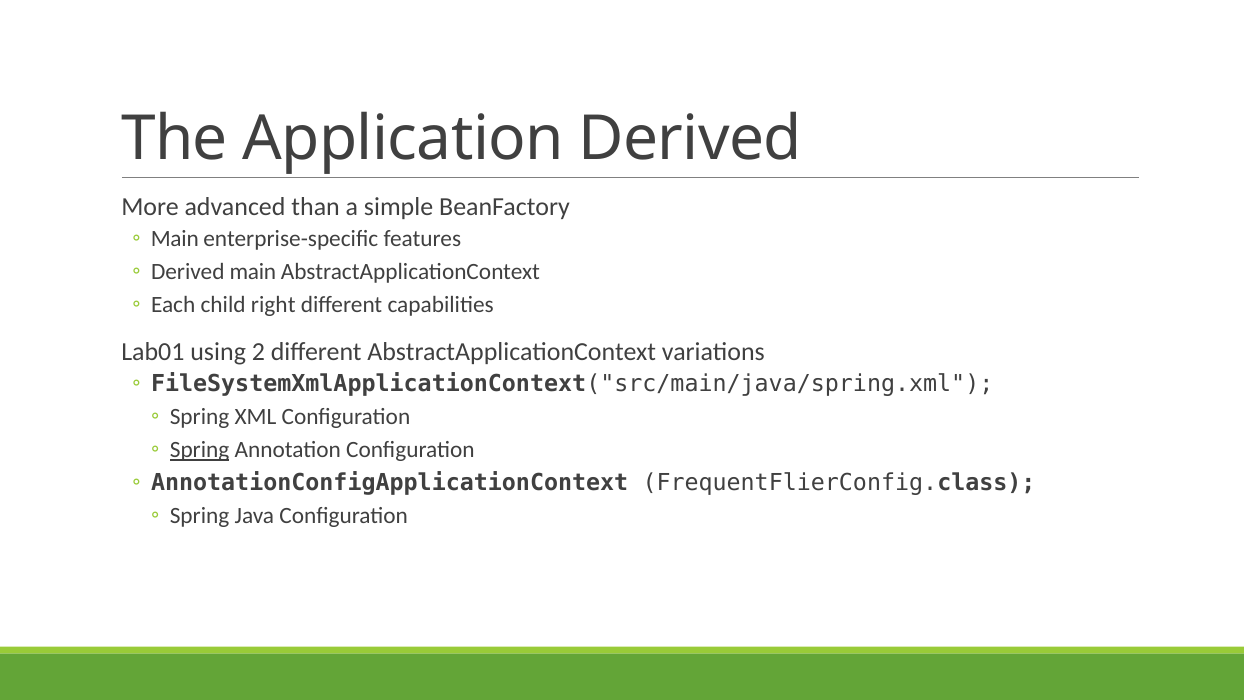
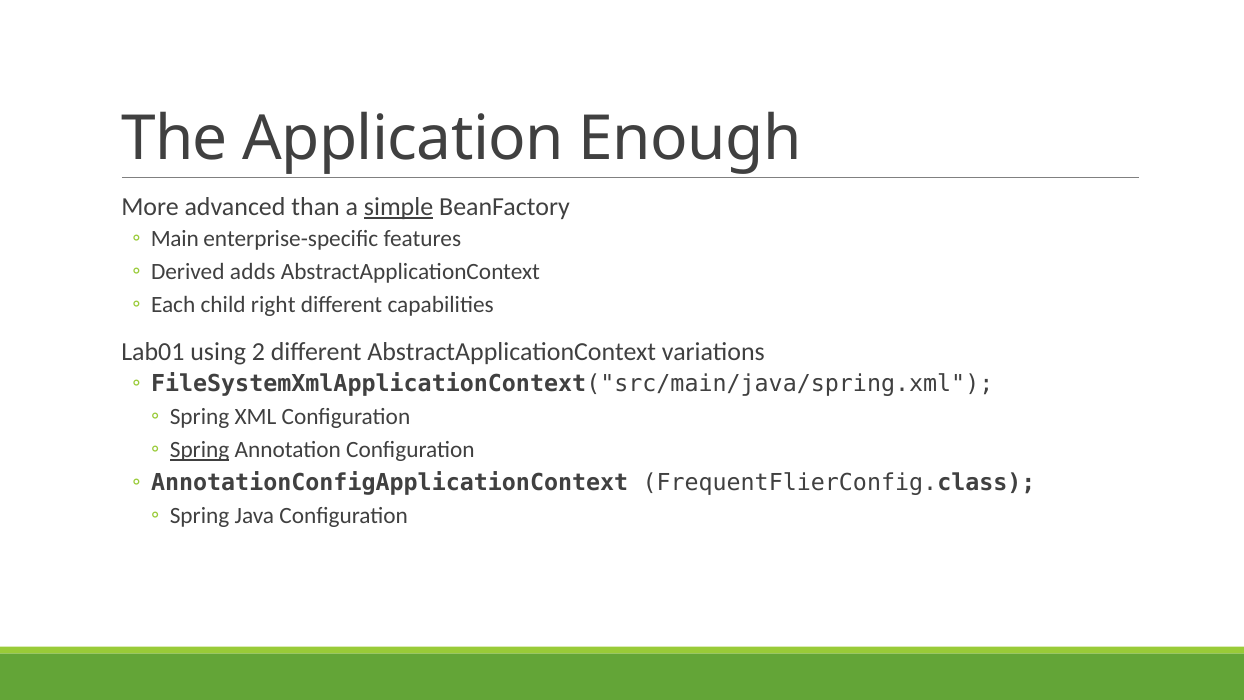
Application Derived: Derived -> Enough (690, 139)
simple underline: none -> present (399, 207)
Derived main: main -> adds (253, 272)
